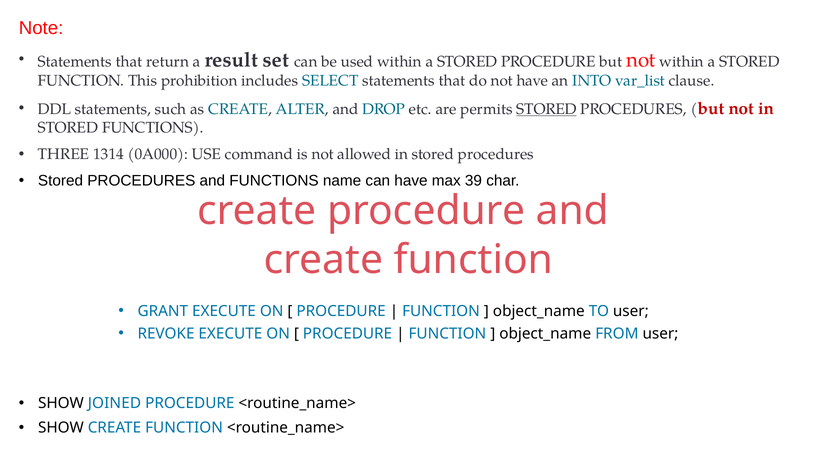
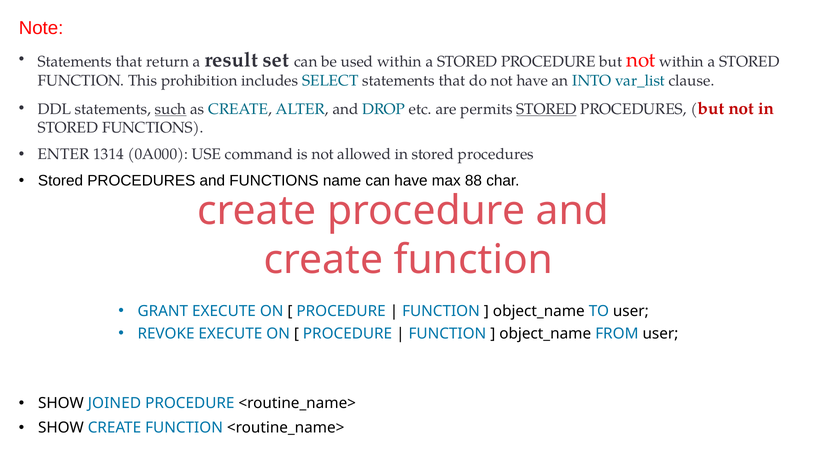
such underline: none -> present (171, 109)
THREE: THREE -> ENTER (64, 155)
39: 39 -> 88 (473, 181)
